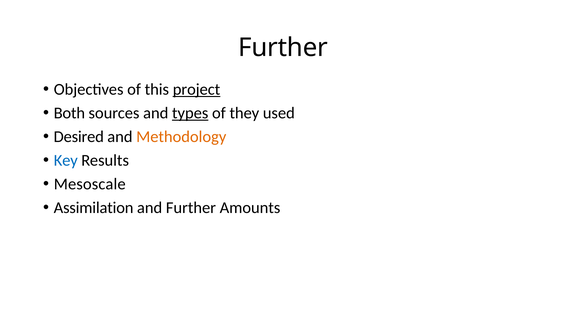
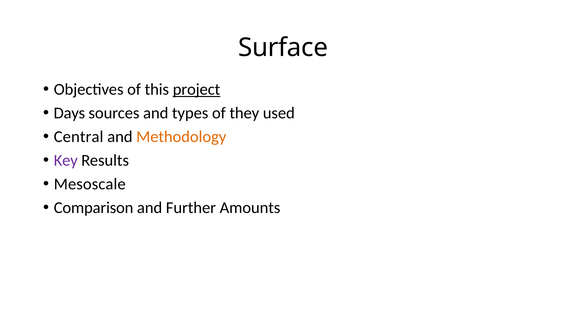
Further: Further -> Surface (283, 48)
Both: Both -> Days (69, 113)
types underline: present -> none (190, 113)
Desired: Desired -> Central (79, 137)
Key colour: blue -> purple (66, 161)
Assimilation: Assimilation -> Comparison (94, 208)
